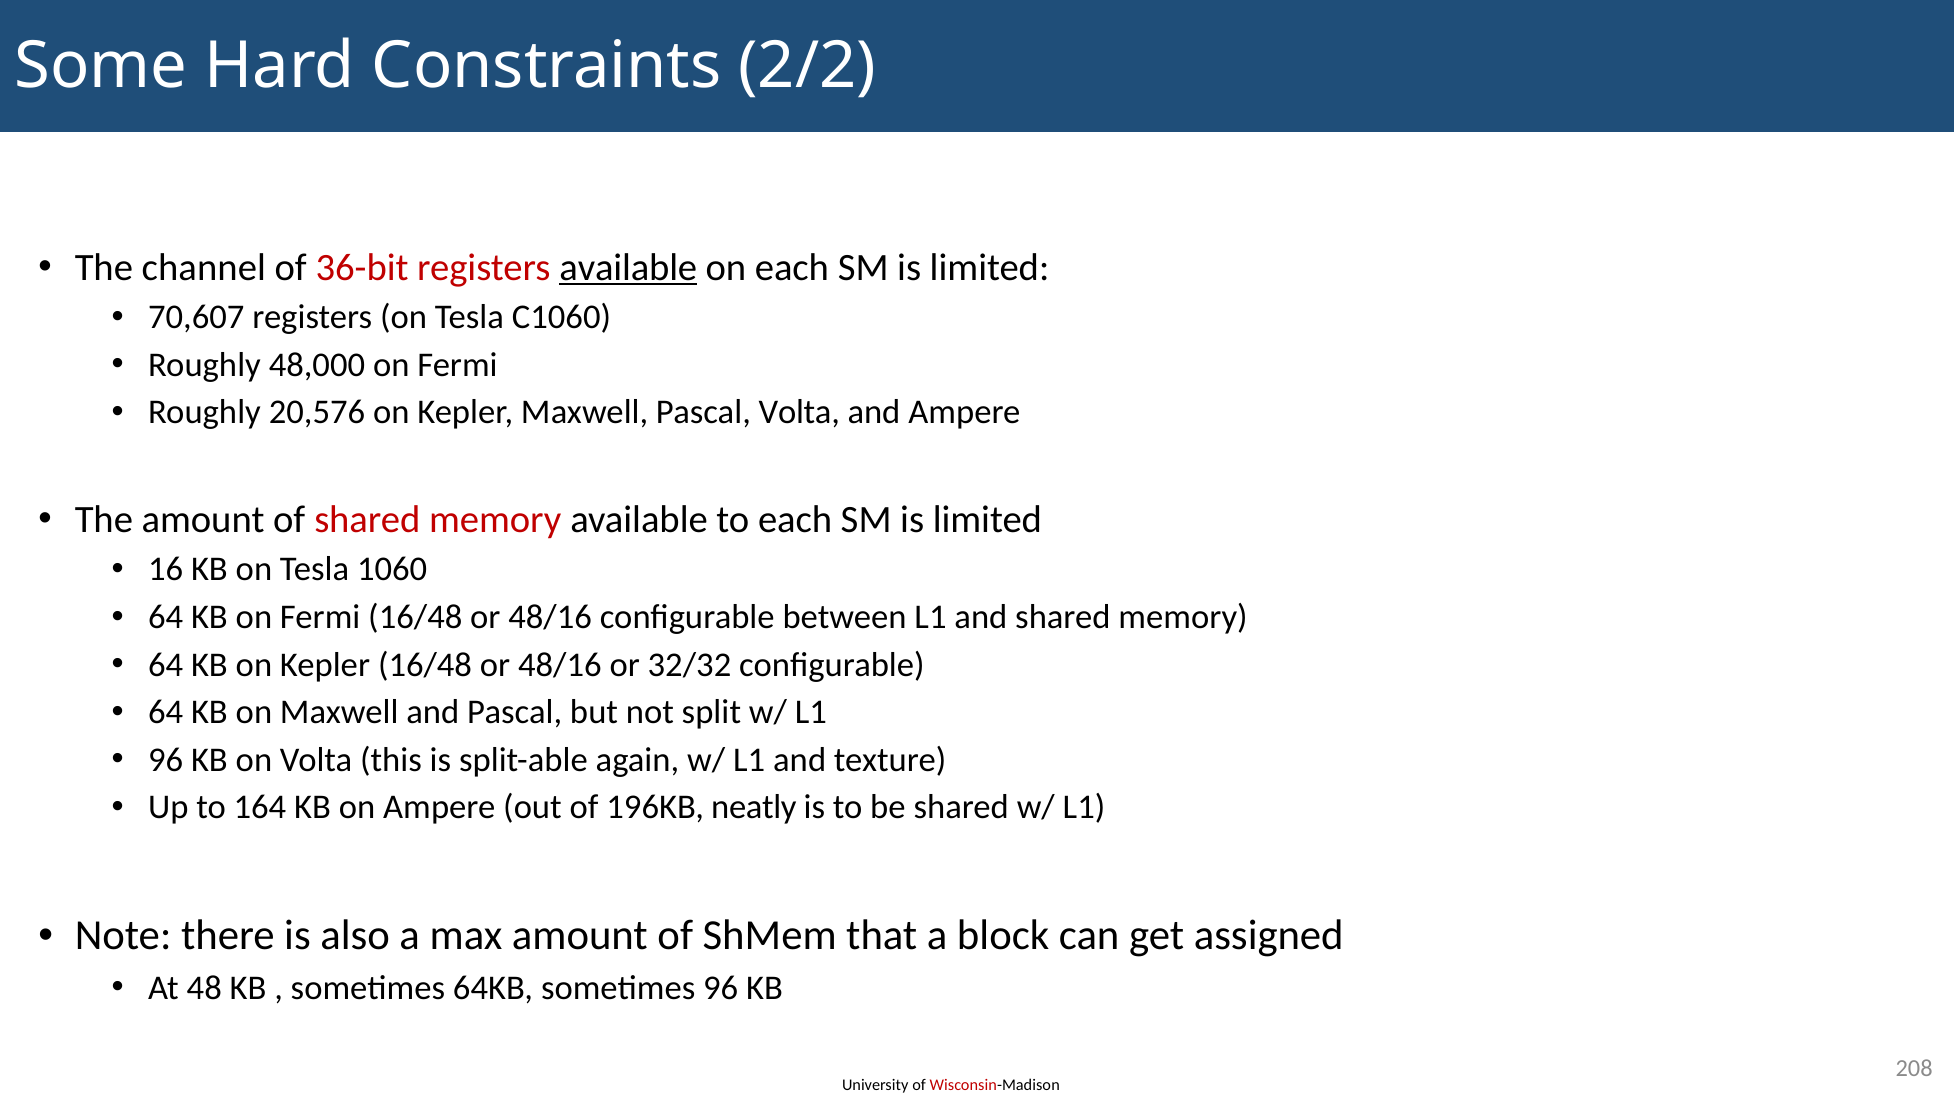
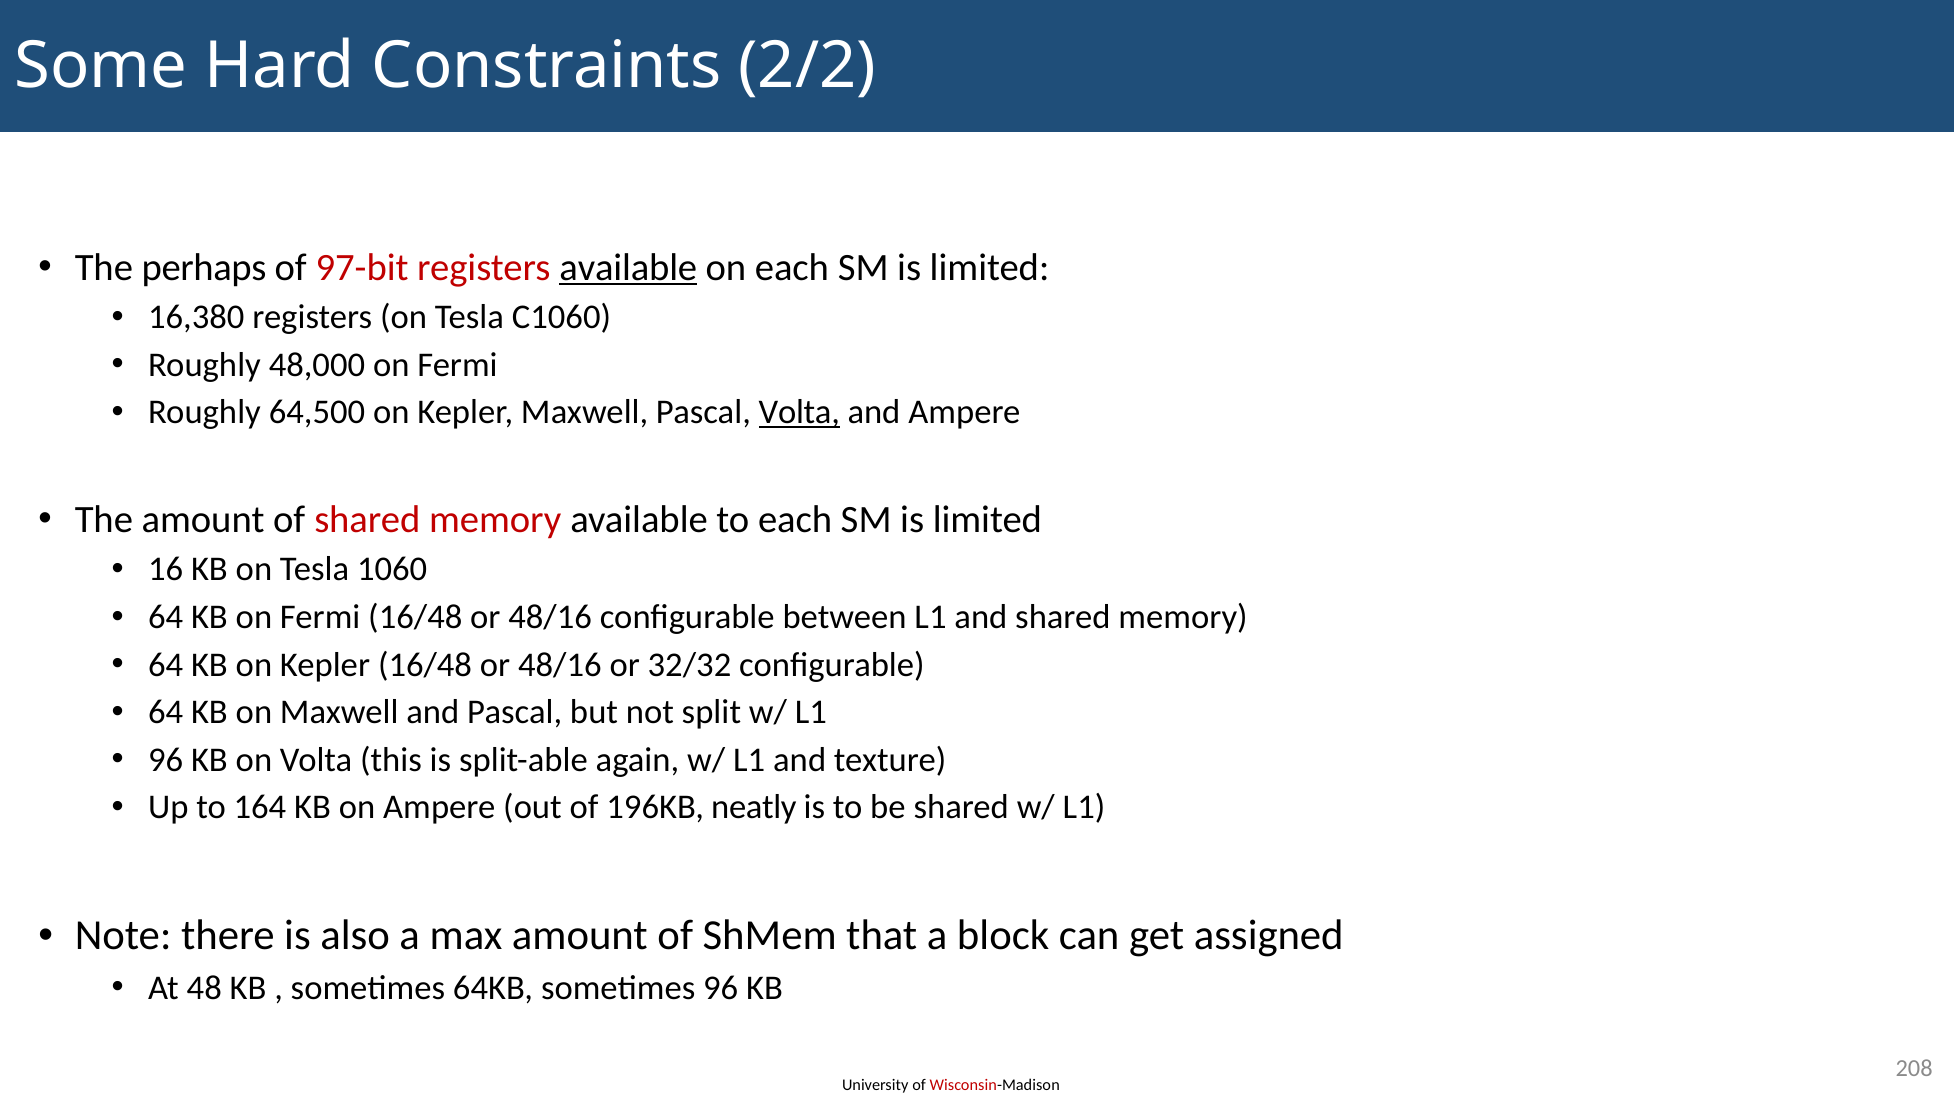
channel: channel -> perhaps (204, 268)
36-bit: 36-bit -> 97-bit (362, 268)
70,607: 70,607 -> 16,380 (196, 317)
20,576: 20,576 -> 64,500 (317, 412)
Volta underline: none -> present (799, 412)
